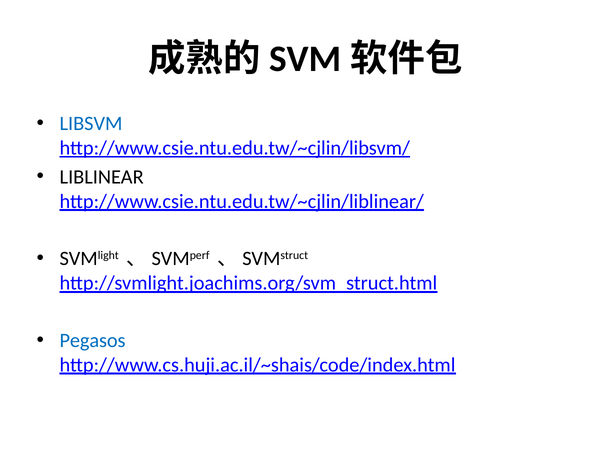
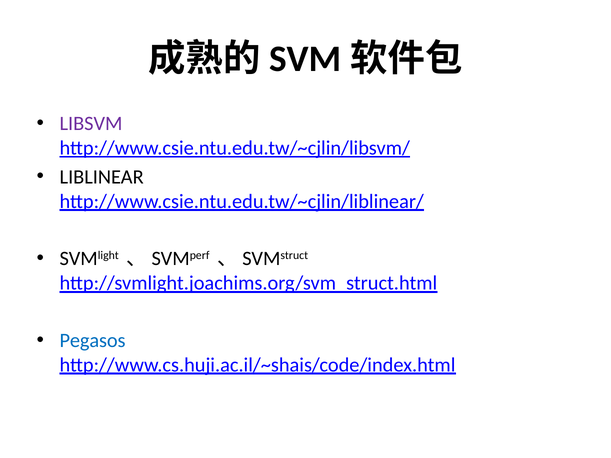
LIBSVM colour: blue -> purple (91, 124)
